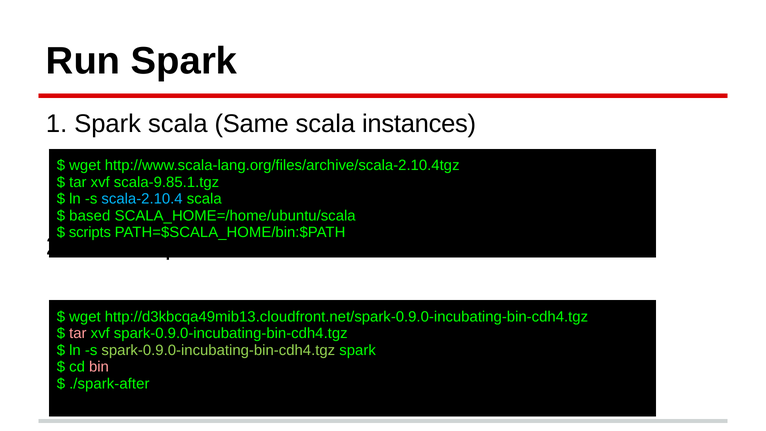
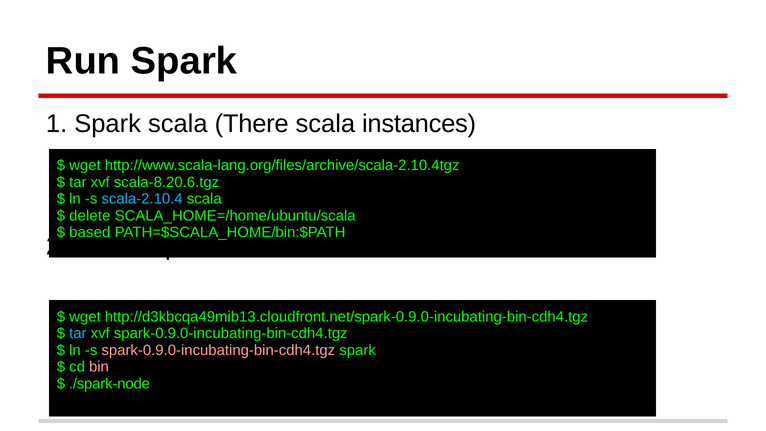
Same: Same -> There (252, 124)
scala-9.85.1.tgz: scala-9.85.1.tgz -> scala-8.20.6.tgz (167, 182)
based: based -> delete (90, 216)
scripts: scripts -> based (90, 232)
tar colour: pink -> light blue (78, 333)
spark-0.9.0-incubating-bin-cdh4.tgz colour: light green -> pink (218, 350)
./spark-after: ./spark-after -> ./spark-node (109, 384)
